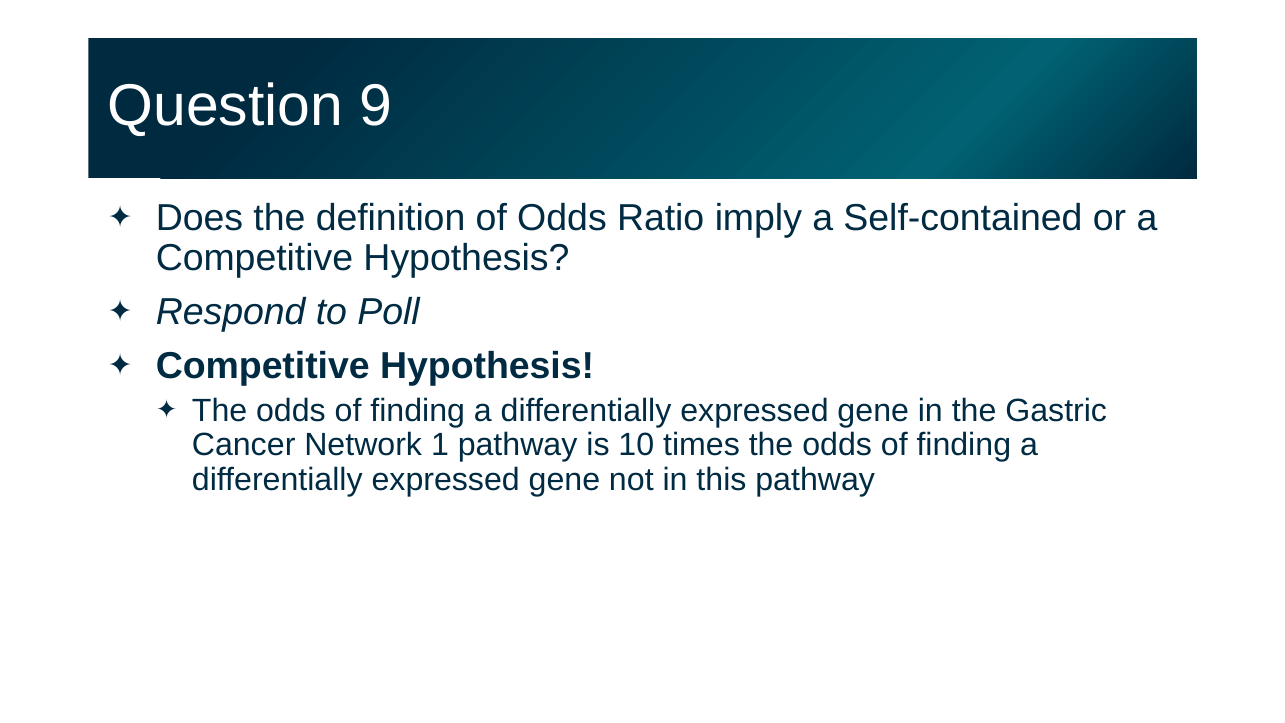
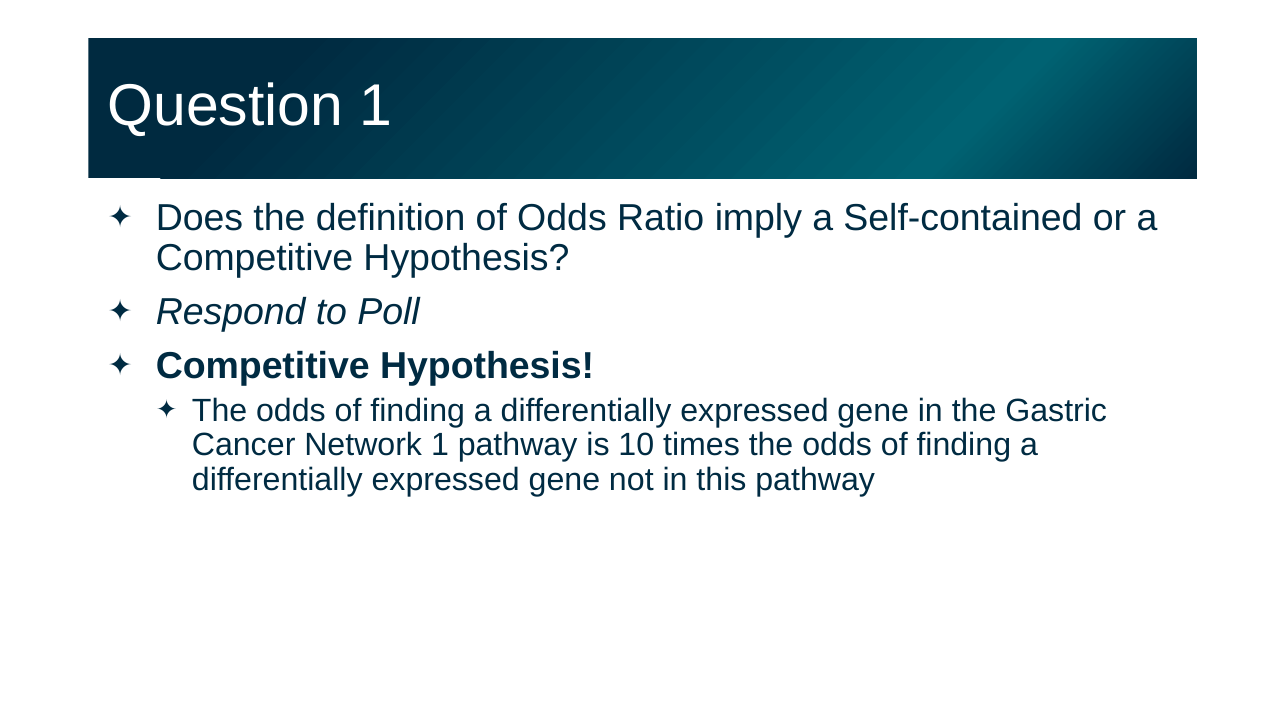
Question 9: 9 -> 1 (376, 106)
